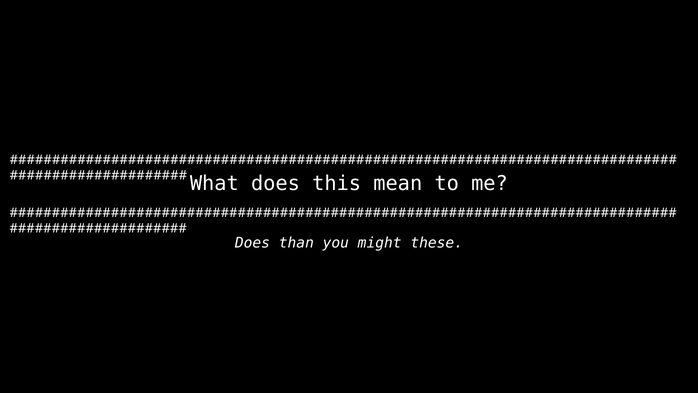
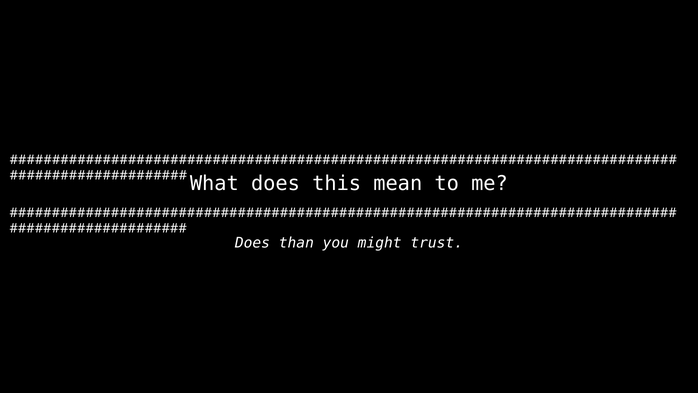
these: these -> trust (437, 243)
